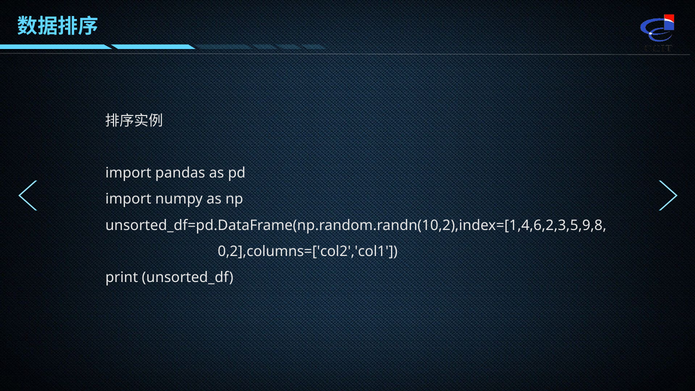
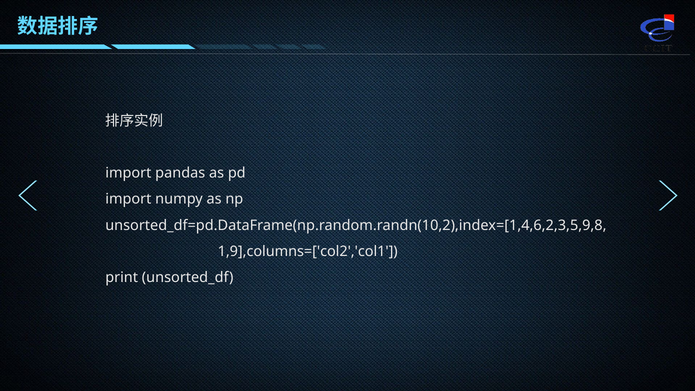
0,2],columns=['col2','col1: 0,2],columns=['col2','col1 -> 1,9],columns=['col2','col1 (308, 251)
